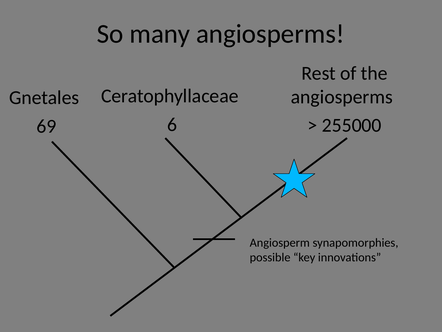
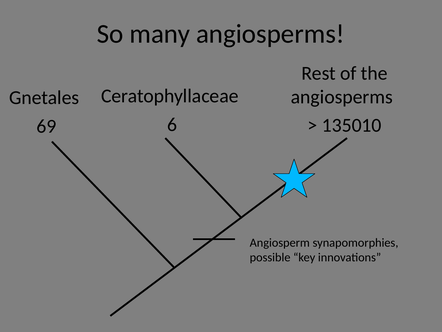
255000: 255000 -> 135010 (352, 125)
